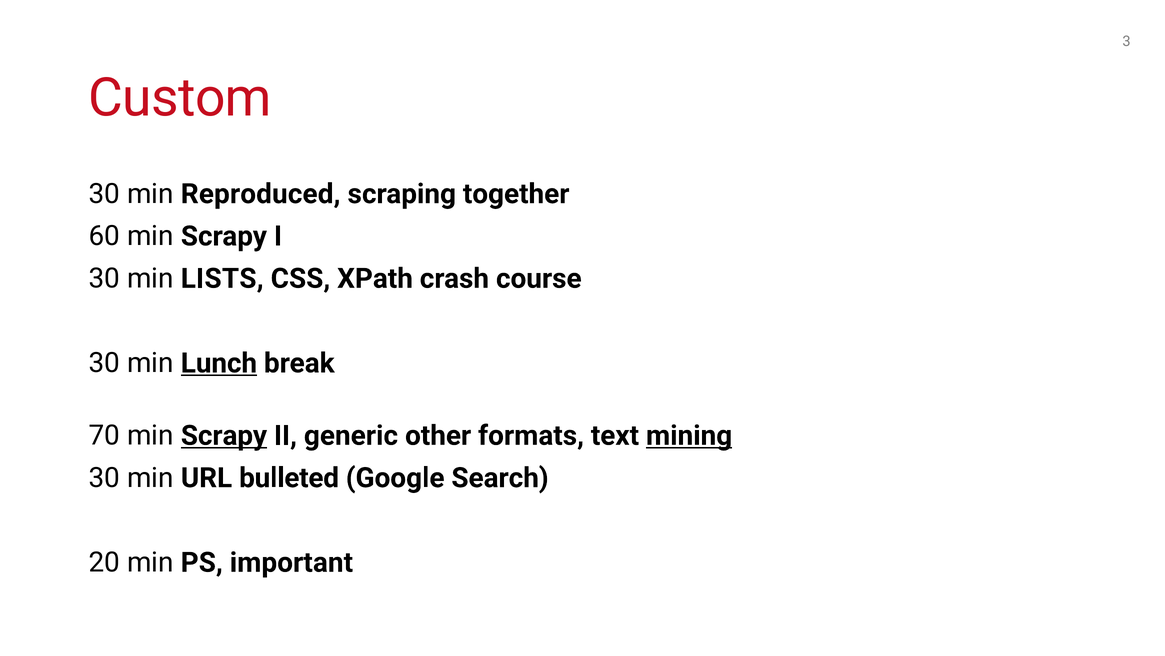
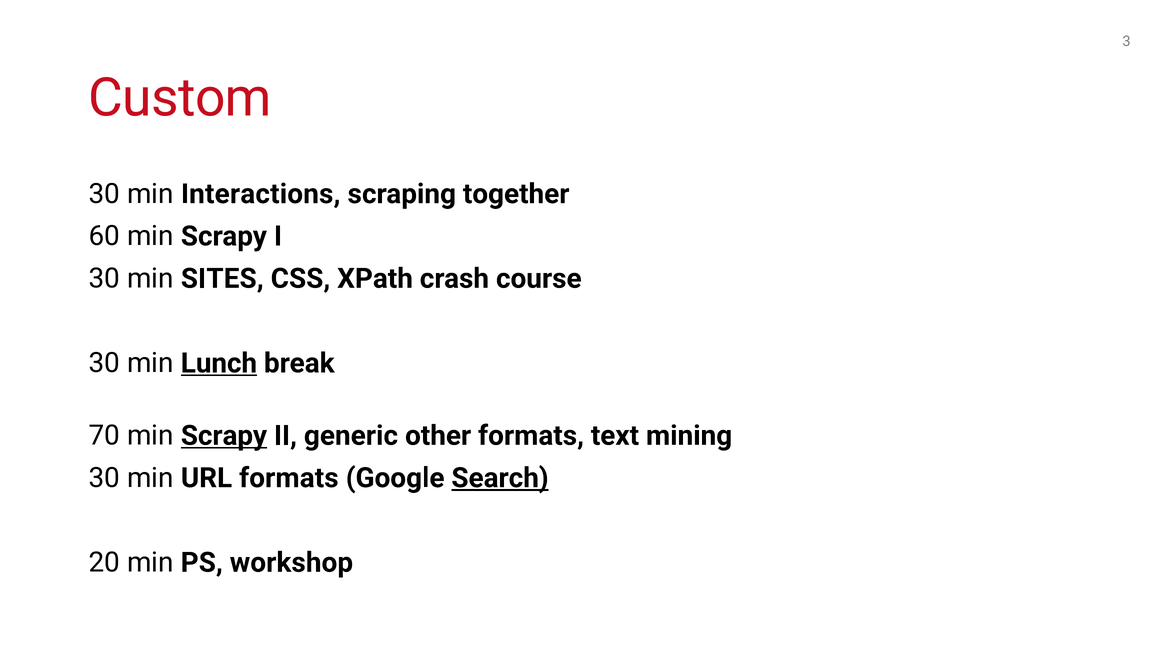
Reproduced: Reproduced -> Interactions (261, 194)
LISTS: LISTS -> SITES (222, 278)
mining underline: present -> none (689, 435)
URL bulleted: bulleted -> formats (289, 477)
Search underline: none -> present (500, 477)
important: important -> workshop (291, 562)
